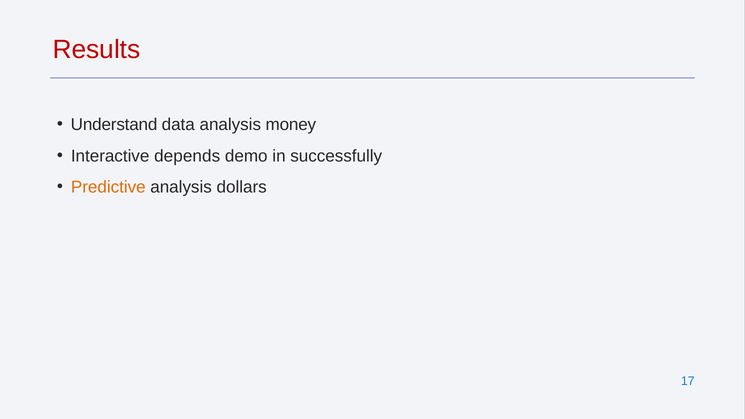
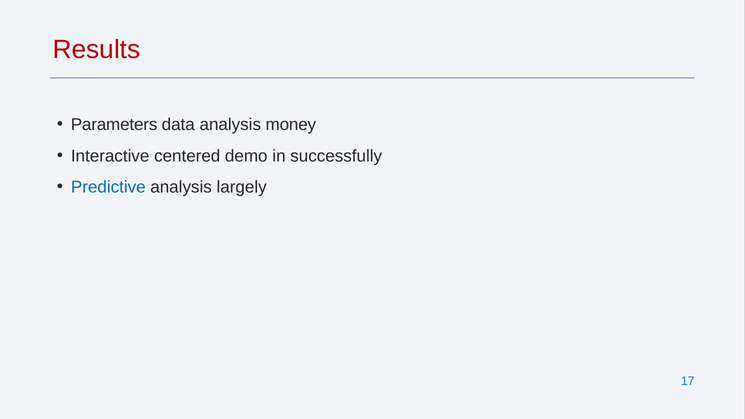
Understand: Understand -> Parameters (114, 125)
depends: depends -> centered (187, 156)
Predictive colour: orange -> blue (108, 187)
dollars: dollars -> largely (242, 187)
